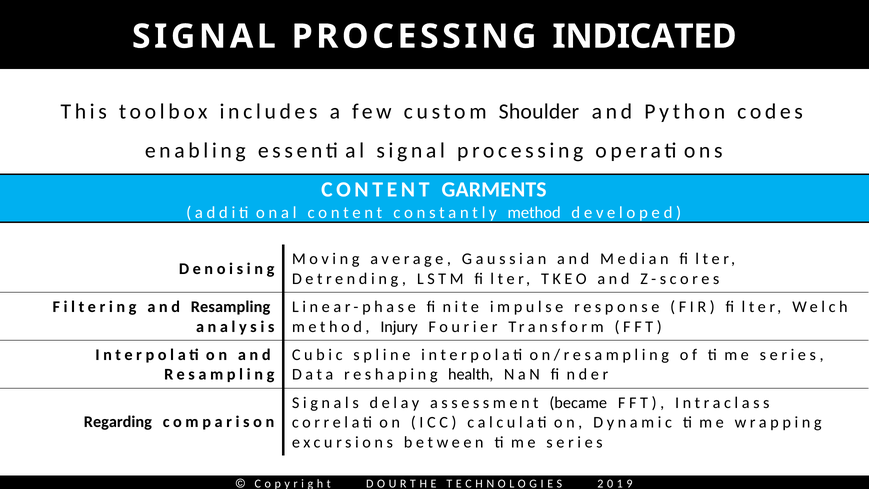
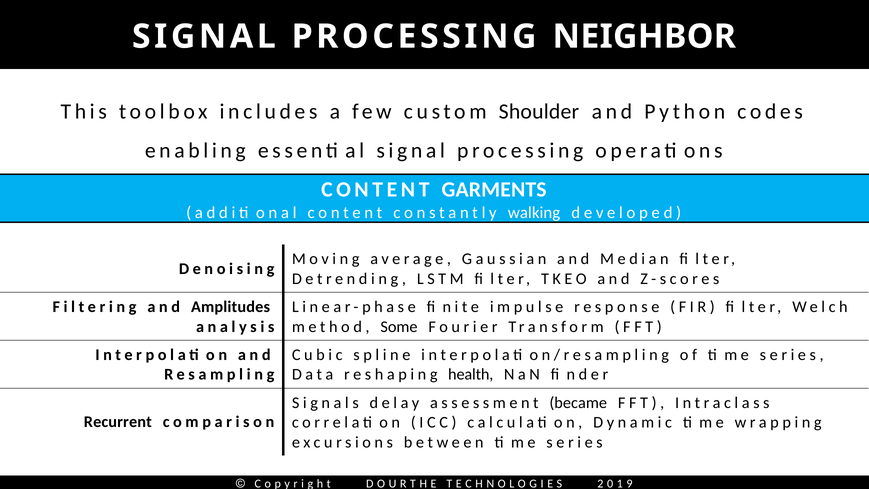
INDICATED: INDICATED -> NEIGHBOR (644, 37)
constantly method: method -> walking (534, 212)
Filtering and Resampling: Resampling -> Amplitudes (231, 307)
Injury: Injury -> Some (399, 327)
Regarding: Regarding -> Recurrent (118, 422)
